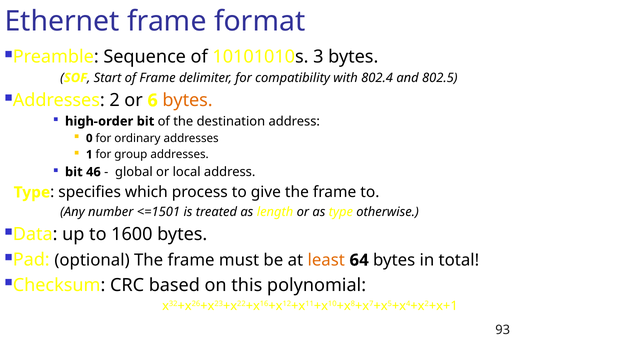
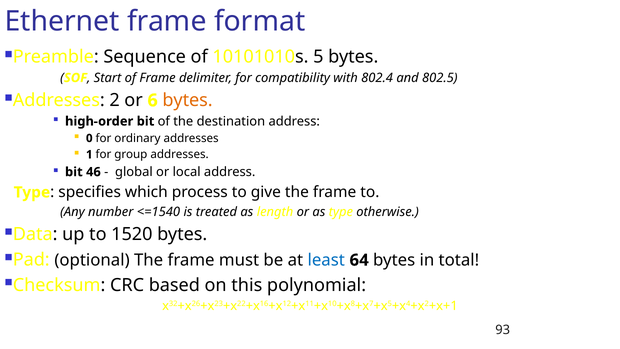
3: 3 -> 5 (318, 57)
<=1501: <=1501 -> <=1540 (158, 212)
1600: 1600 -> 1520 (132, 234)
least colour: orange -> blue (326, 260)
